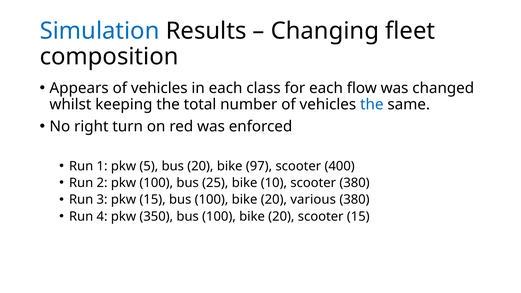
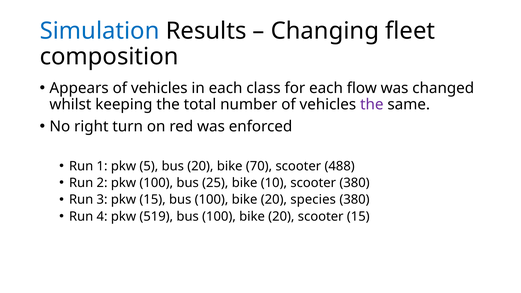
the colour: blue -> purple (372, 105)
97: 97 -> 70 (259, 166)
400: 400 -> 488 (340, 166)
various: various -> species (313, 200)
350: 350 -> 519 (156, 216)
